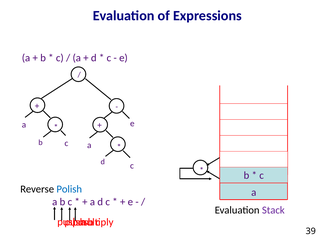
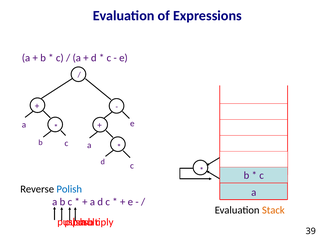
Stack colour: purple -> orange (273, 210)
